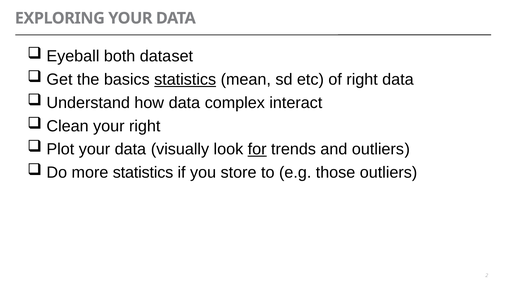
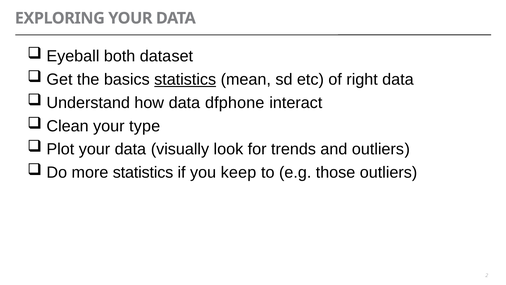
complex: complex -> dfphone (235, 103)
your right: right -> type (145, 126)
for underline: present -> none (257, 149)
store: store -> keep (238, 172)
